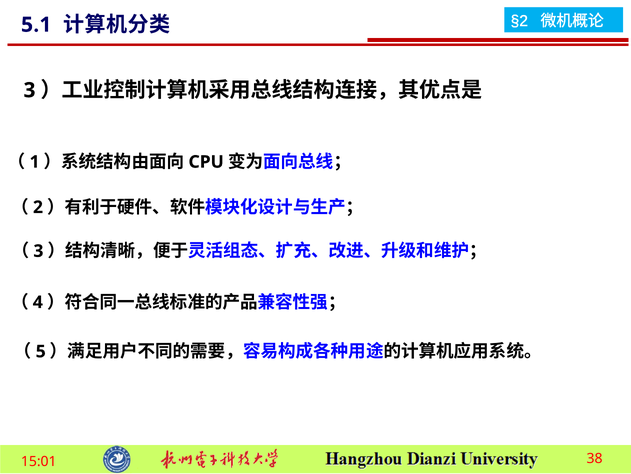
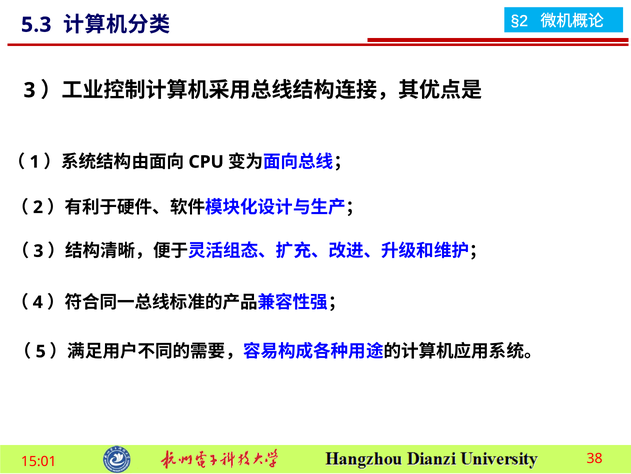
5.1: 5.1 -> 5.3 (36, 25)
